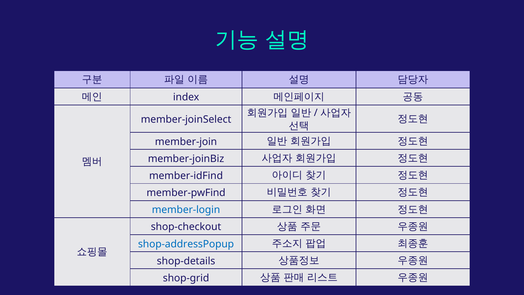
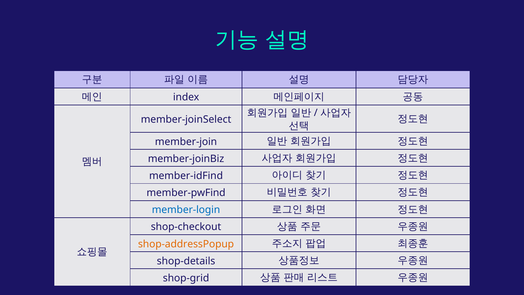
shop-addressPopup colour: blue -> orange (186, 244)
